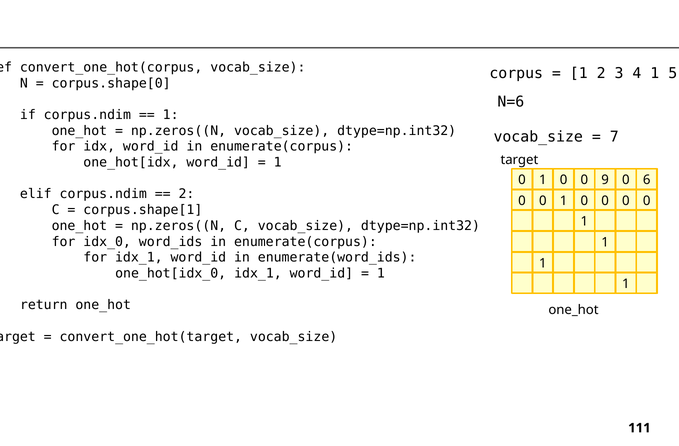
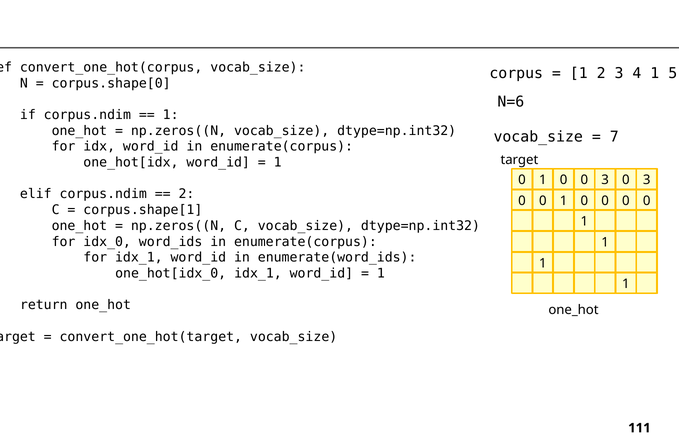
0 0 9: 9 -> 3 (605, 180)
6: 6 -> 3 (647, 180)
